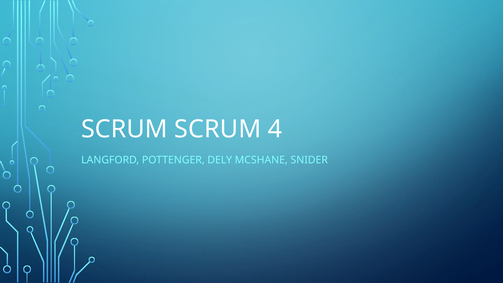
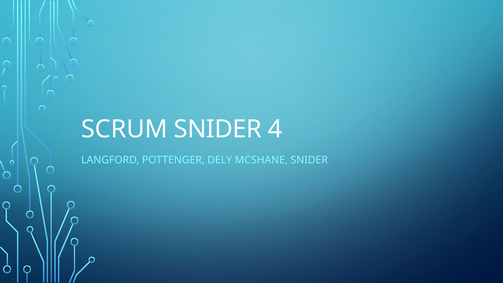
SCRUM SCRUM: SCRUM -> SNIDER (218, 129)
